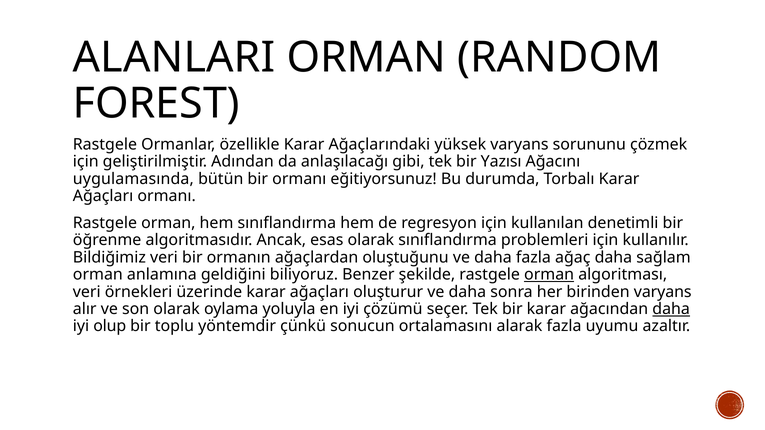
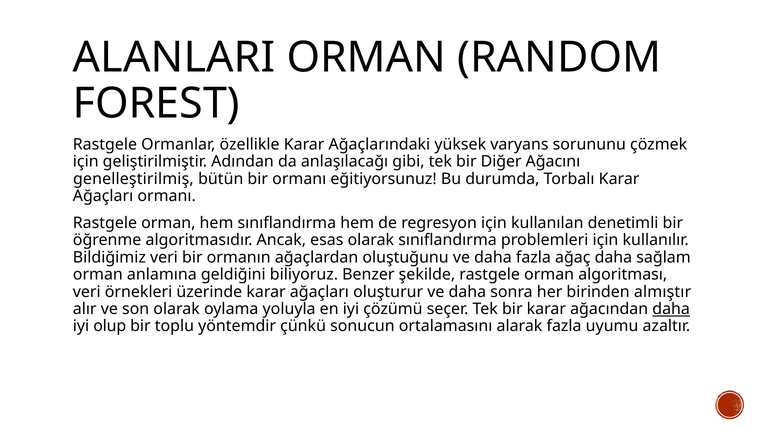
Yazısı: Yazısı -> Diğer (501, 162)
uygulamasında: uygulamasında -> genelleştirilmiş (133, 179)
orman underline: present -> none (549, 275)
birinden varyans: varyans -> almıştır (663, 292)
